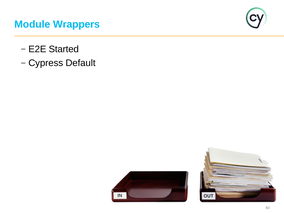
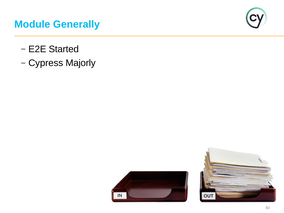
Wrappers: Wrappers -> Generally (76, 24)
Default: Default -> Majorly (81, 63)
